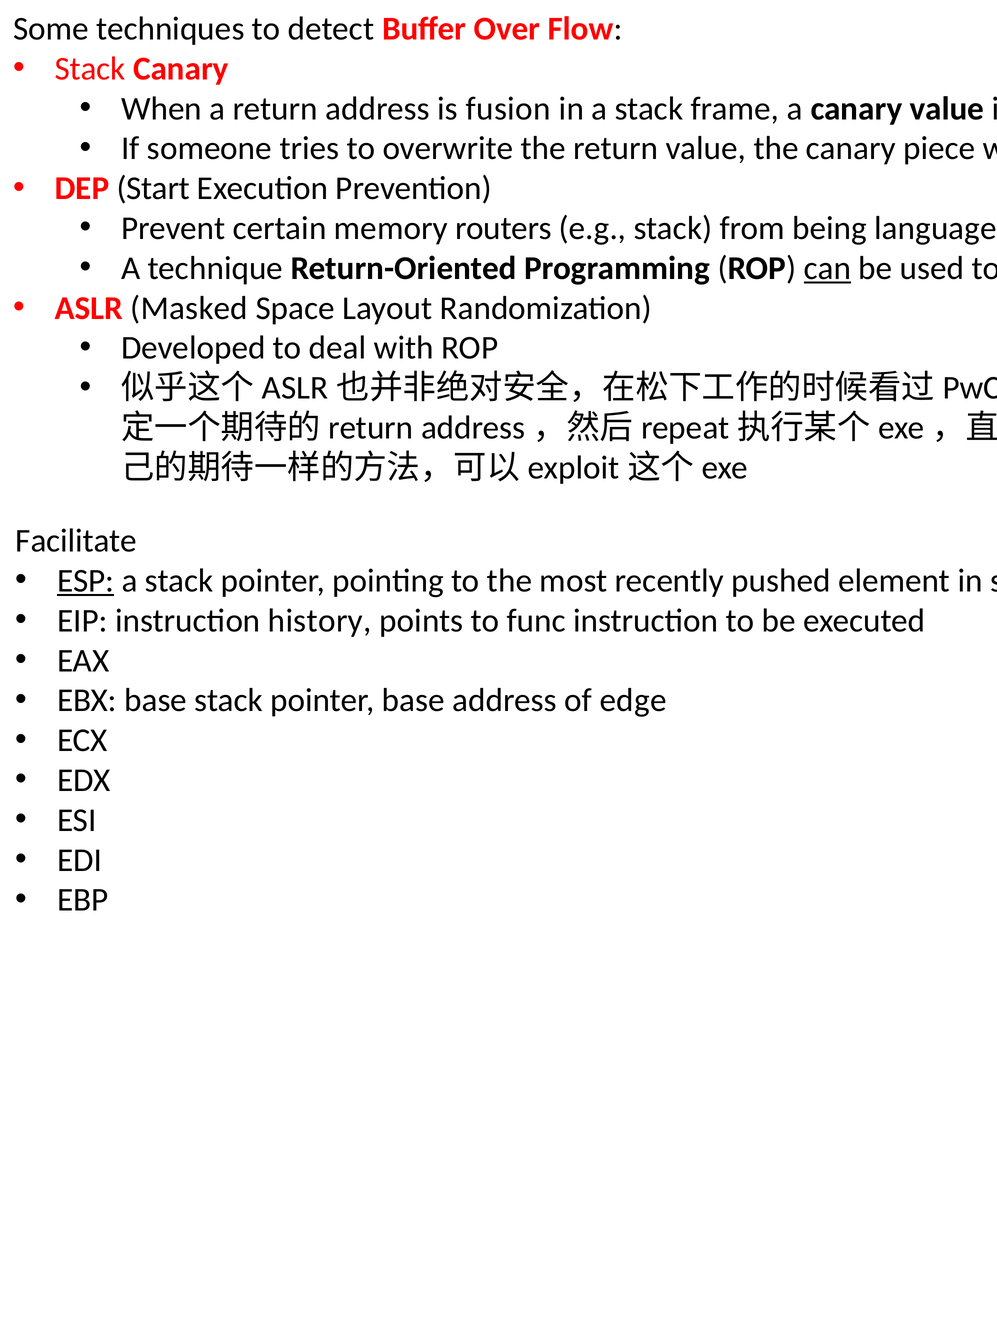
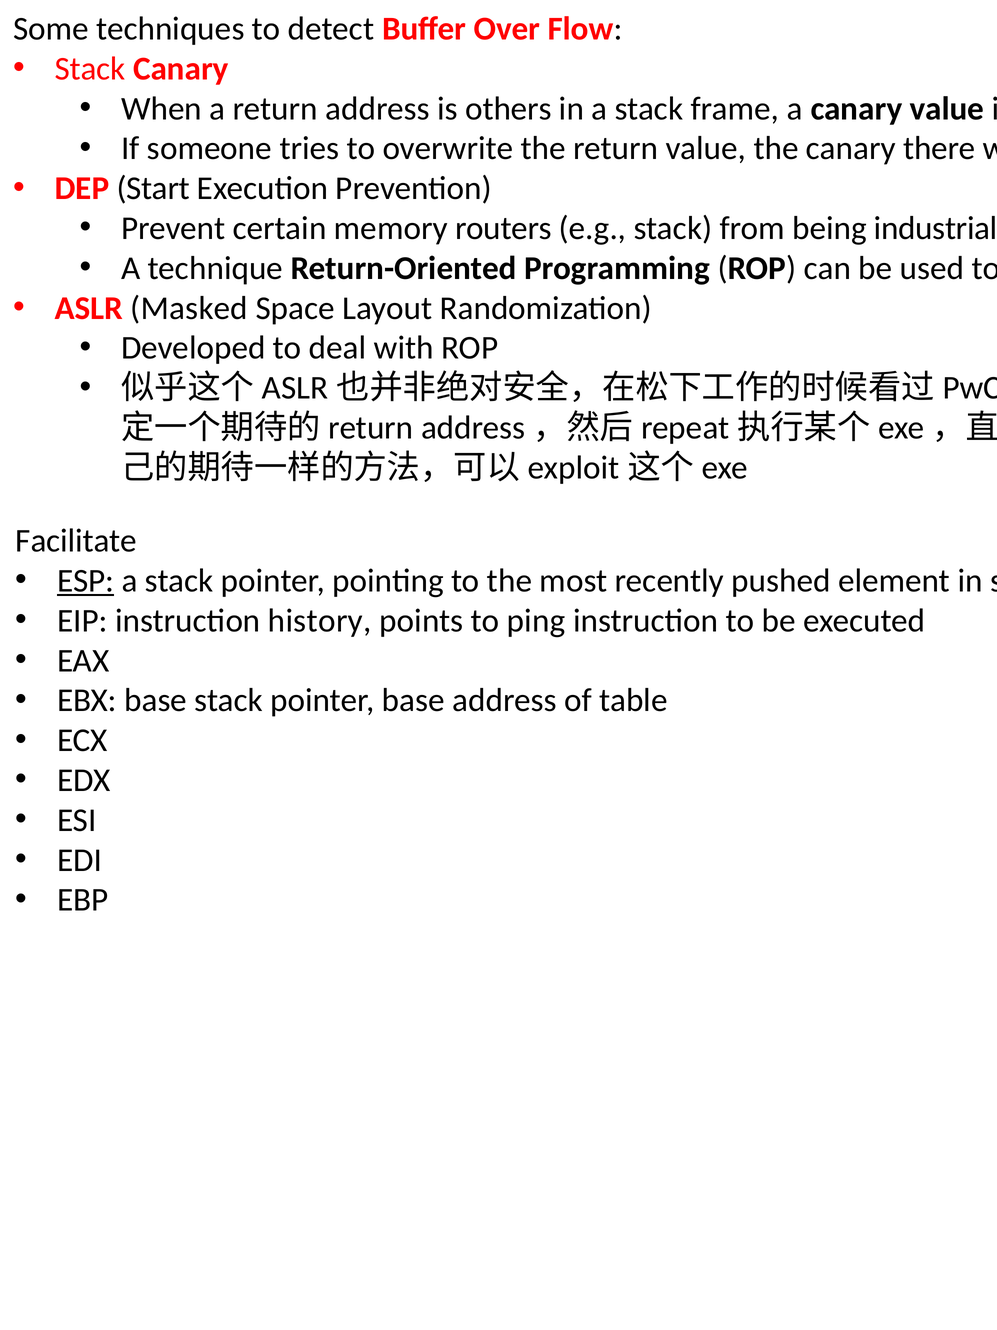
fusion: fusion -> others (509, 109)
piece: piece -> there (939, 148)
language: language -> industrial (936, 228)
can underline: present -> none (827, 268)
func: func -> ping (536, 620)
edge: edge -> table (633, 700)
